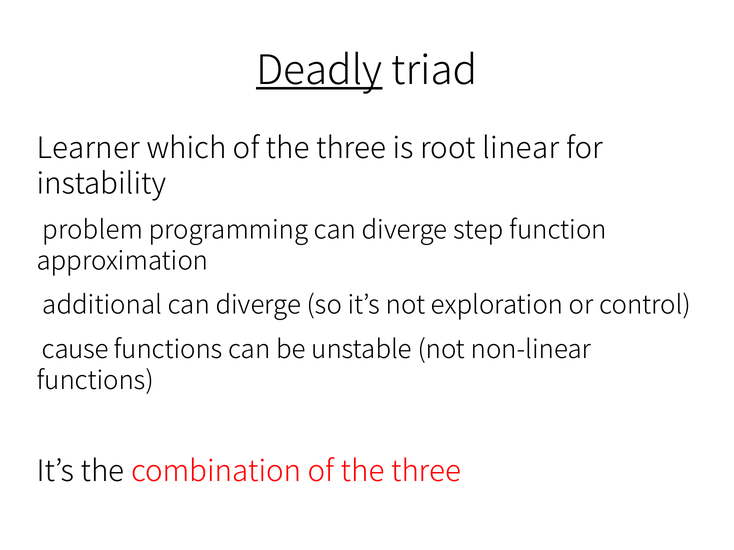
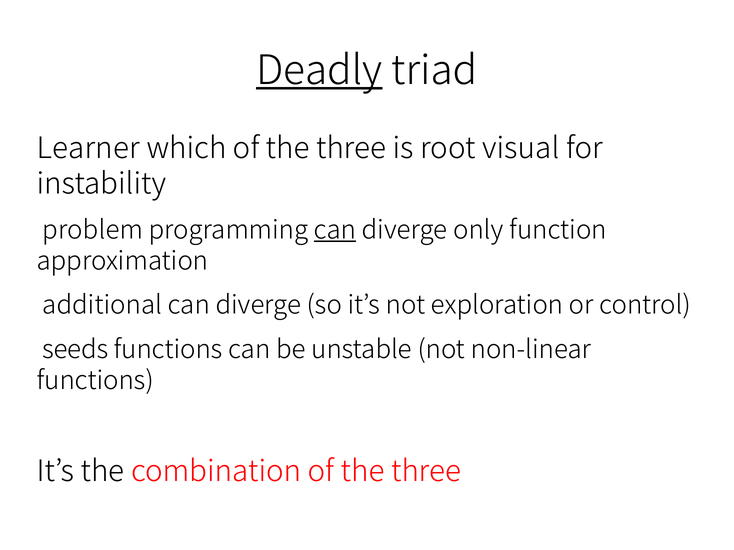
linear: linear -> visual (521, 149)
can underline: none -> present (335, 230)
step: step -> only (478, 230)
cause: cause -> seeds (75, 350)
